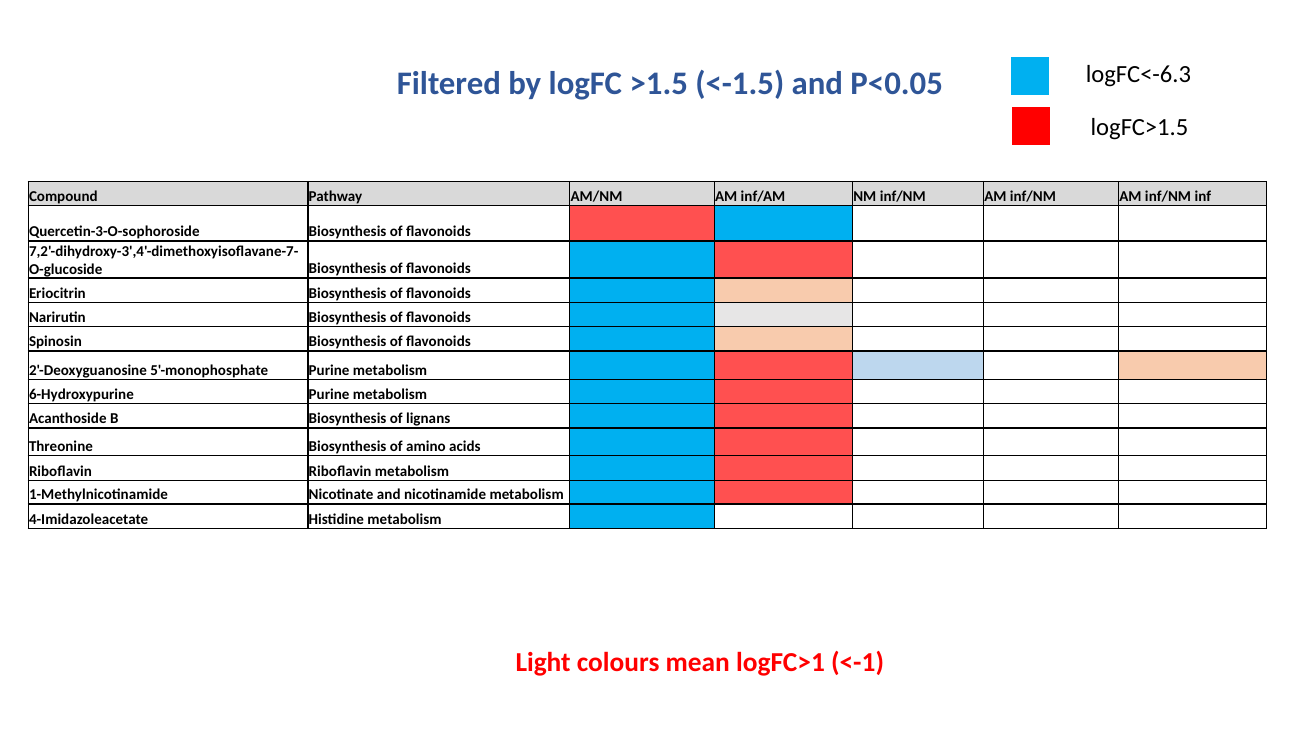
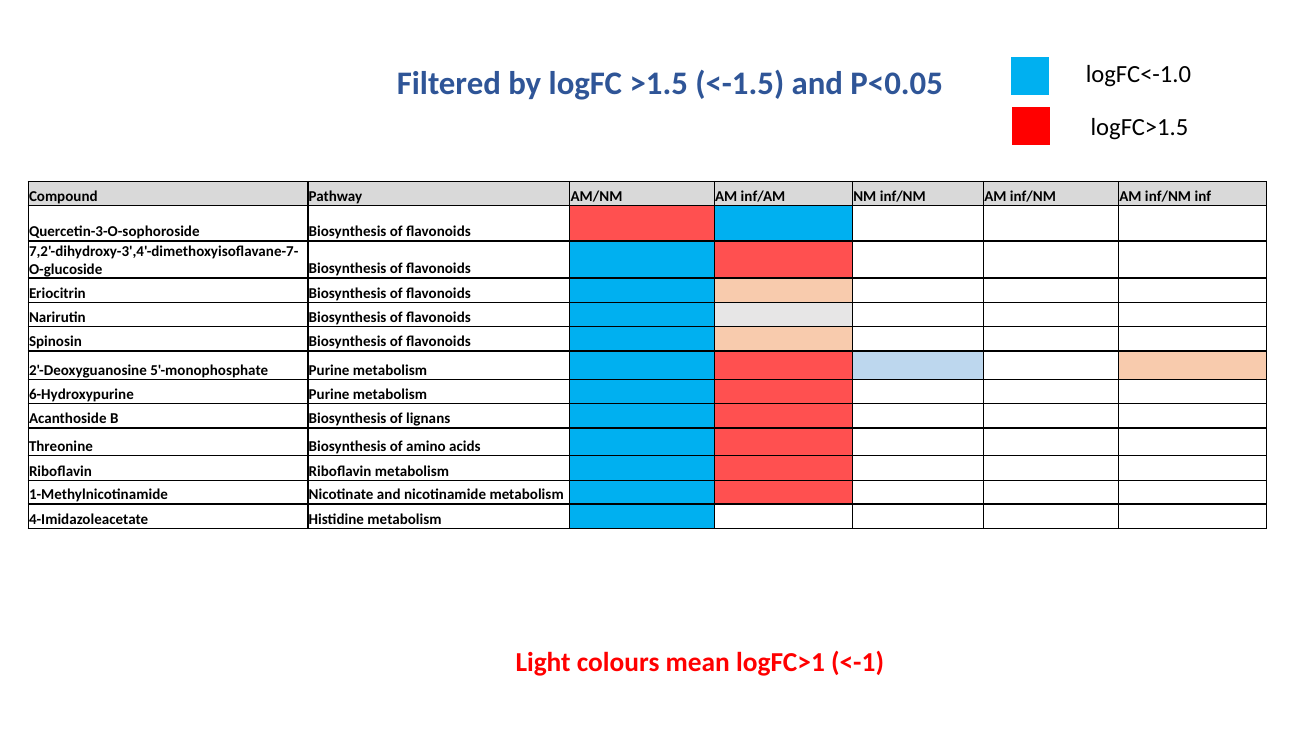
logFC<-6.3: logFC<-6.3 -> logFC<-1.0 (1138, 75)
